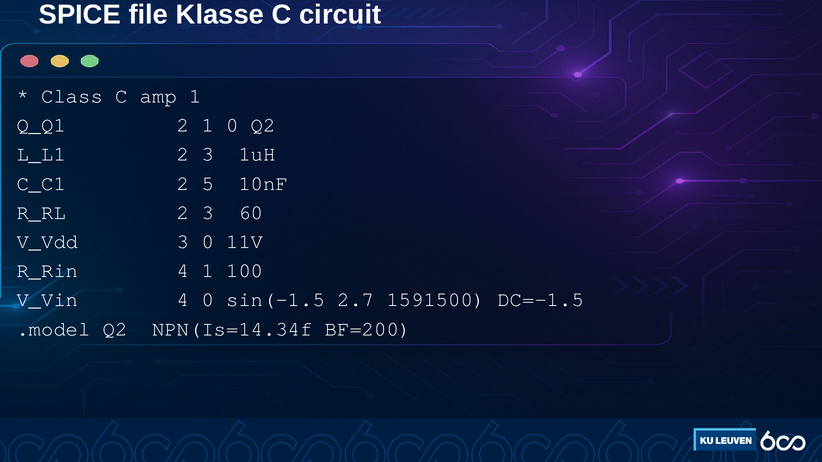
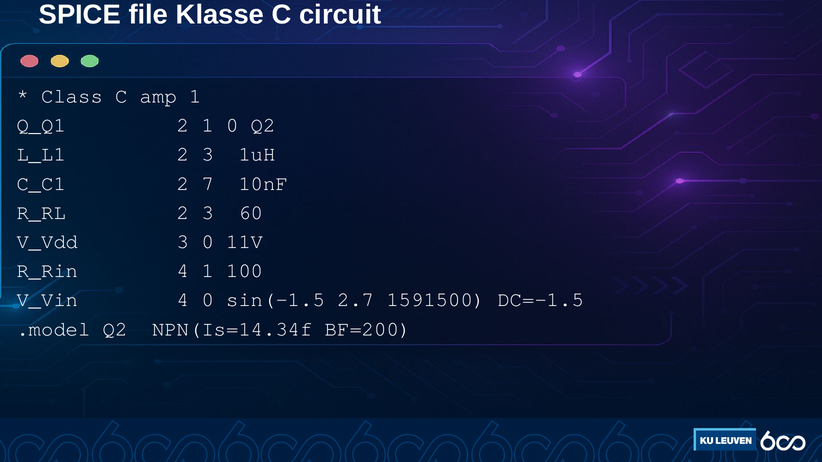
5: 5 -> 7 (208, 183)
